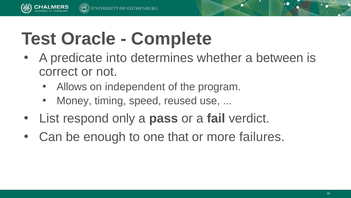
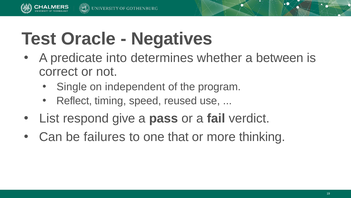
Complete: Complete -> Negatives (172, 39)
Allows: Allows -> Single (72, 86)
Money: Money -> Reflect (74, 101)
only: only -> give (124, 118)
enough: enough -> failures (105, 137)
failures: failures -> thinking (262, 137)
